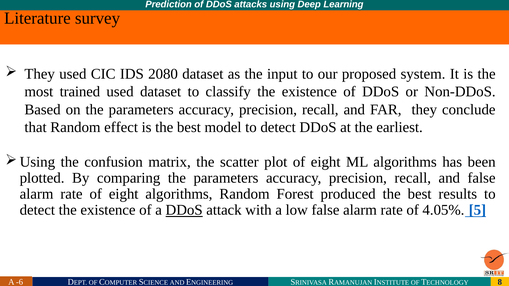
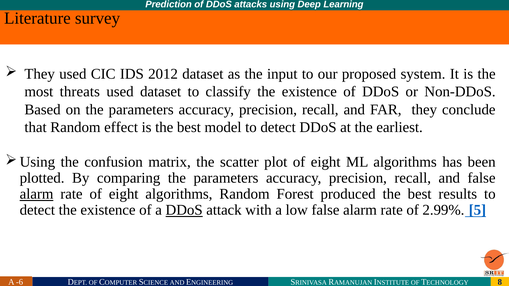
2080: 2080 -> 2012 (163, 74)
trained: trained -> threats (80, 92)
alarm underline: none -> present (37, 194)
4.05%: 4.05% -> 2.99% (443, 210)
